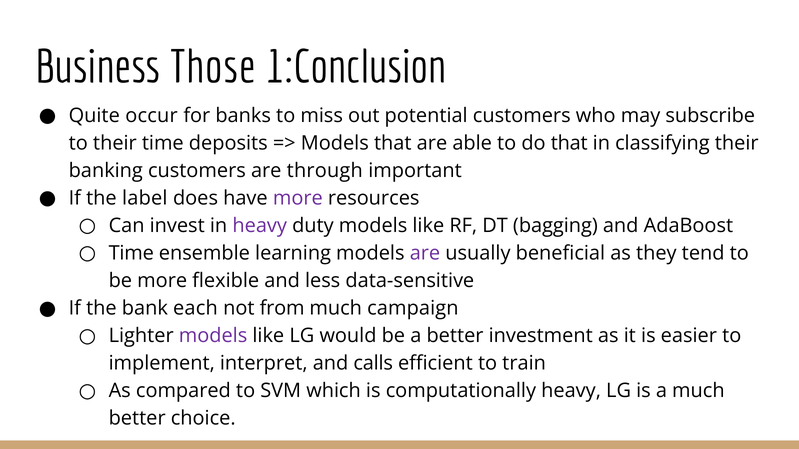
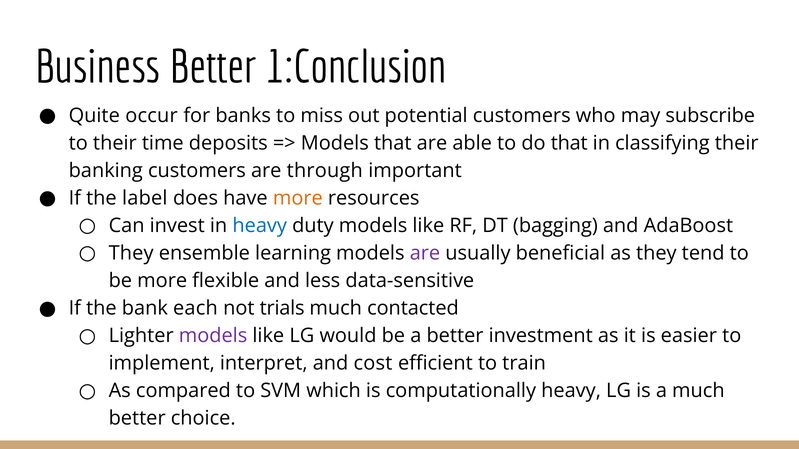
Business Those: Those -> Better (213, 68)
more colour: purple -> orange (298, 198)
heavy colour: purple -> blue (260, 226)
Time: Time -> They (131, 253)
from: from -> trials (282, 309)
campaign: campaign -> contacted (413, 309)
calls: calls -> cost (373, 364)
